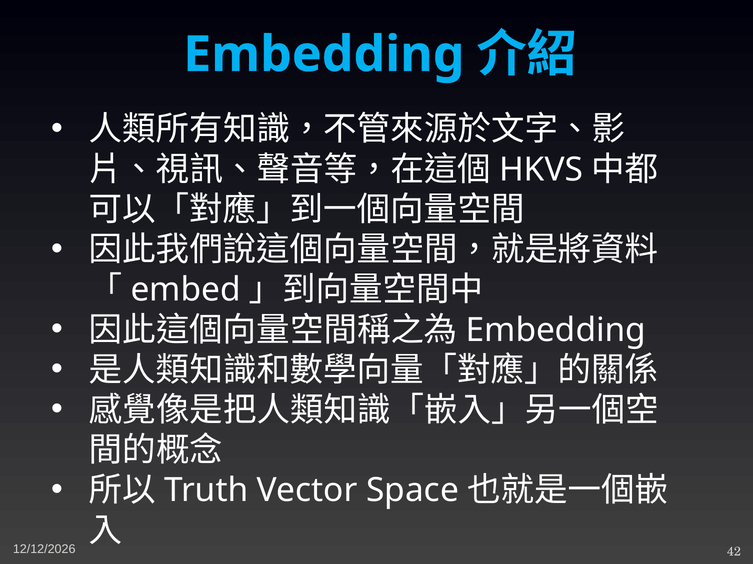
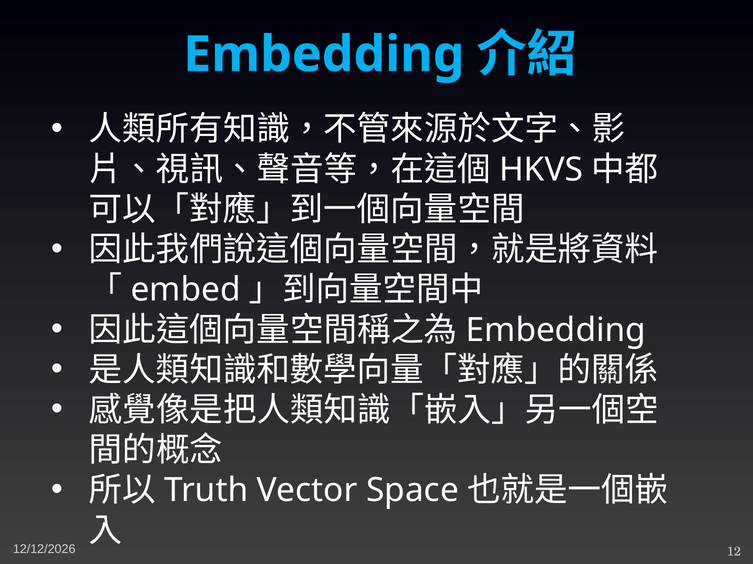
42: 42 -> 12 (734, 552)
